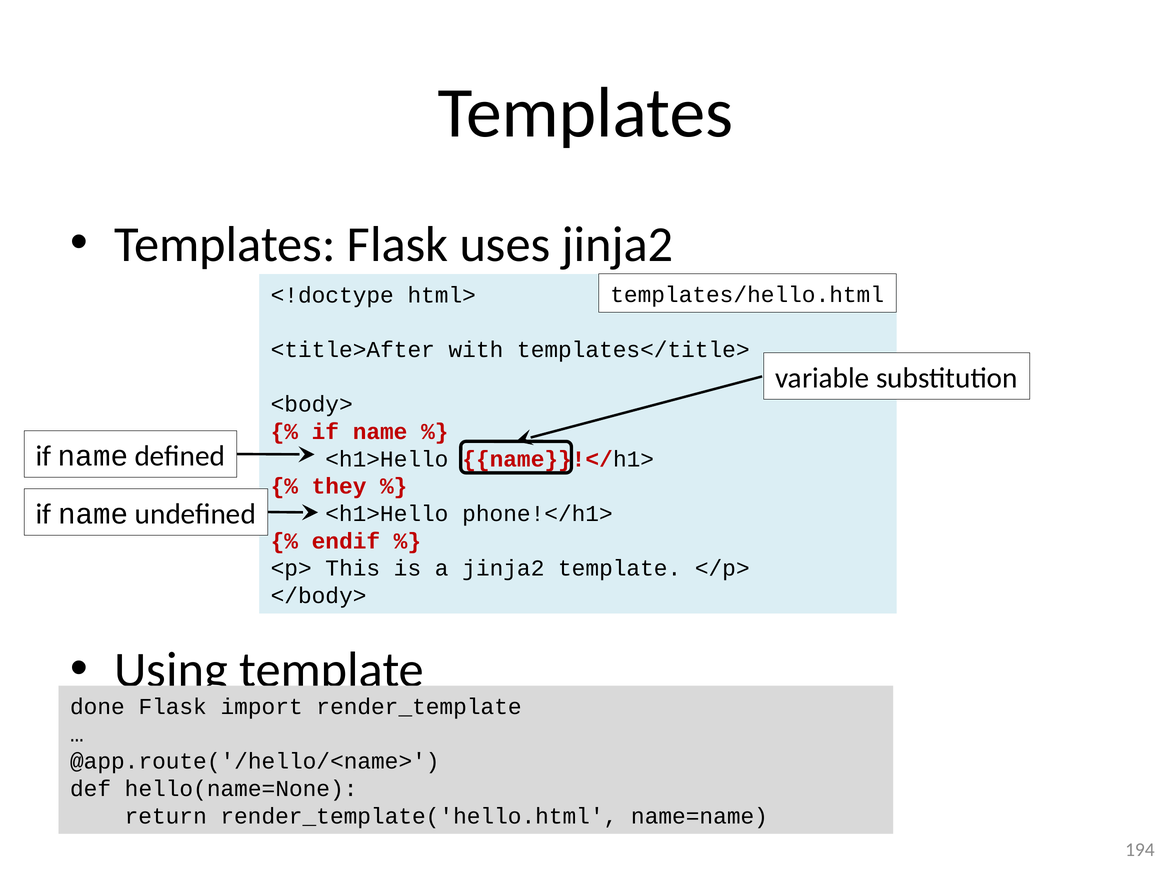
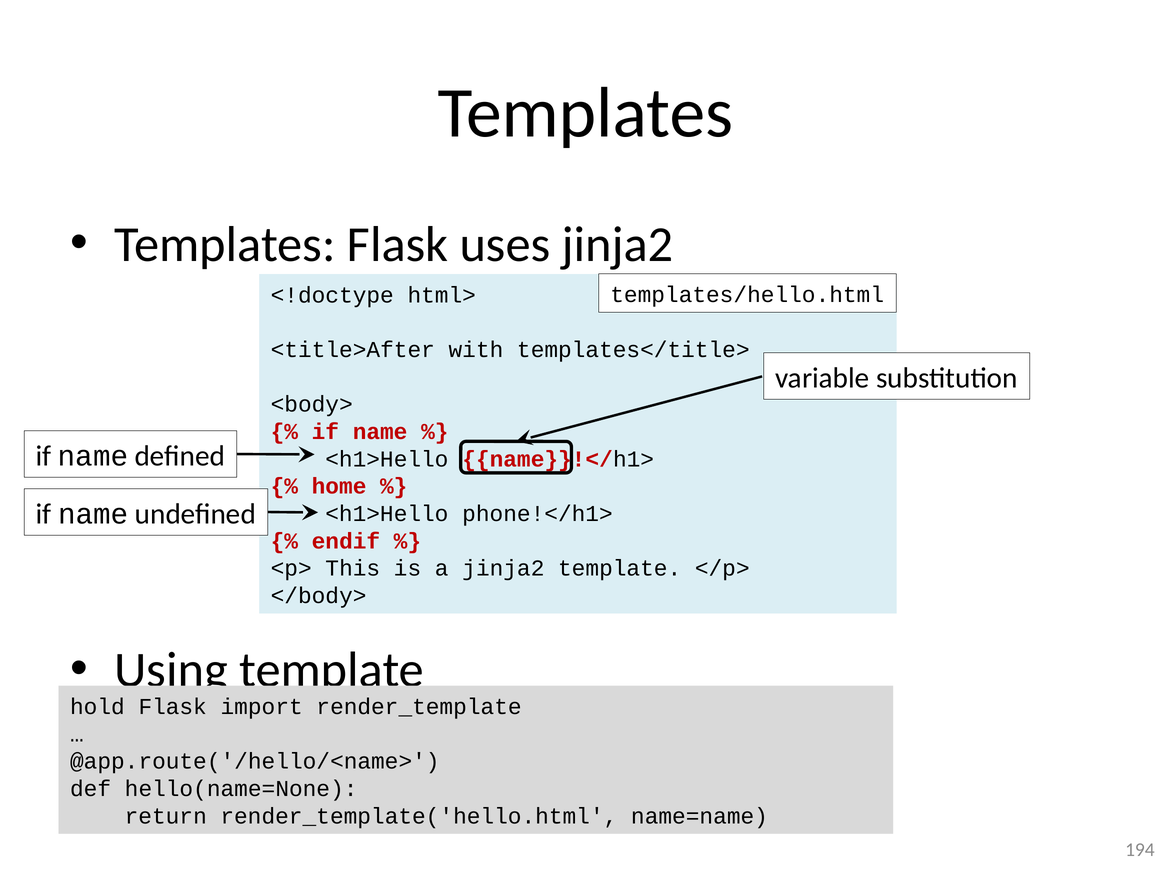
they: they -> home (339, 486)
done: done -> hold (97, 707)
